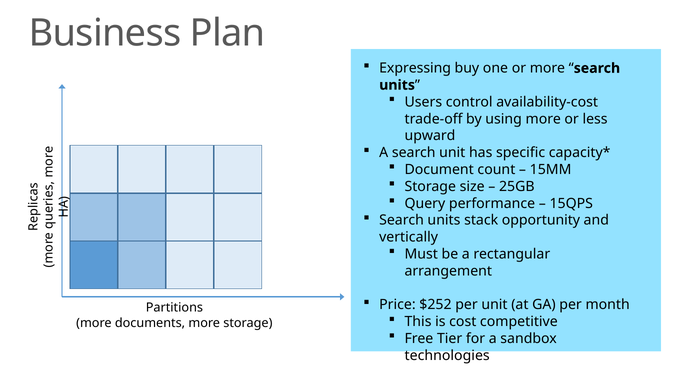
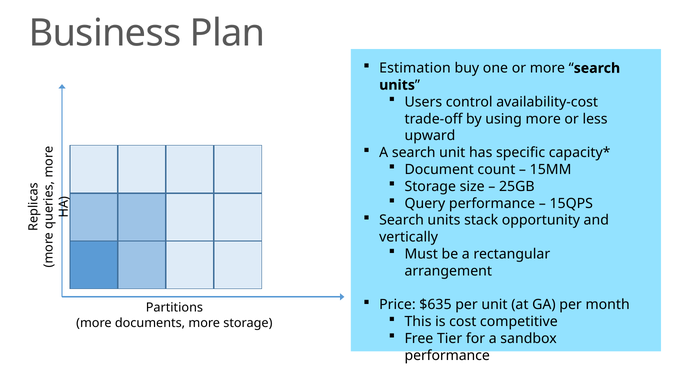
Expressing: Expressing -> Estimation (415, 68)
$252: $252 -> $635 (435, 305)
technologies: technologies -> performance (447, 356)
